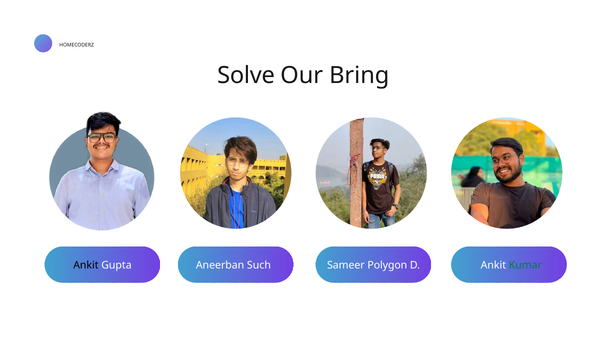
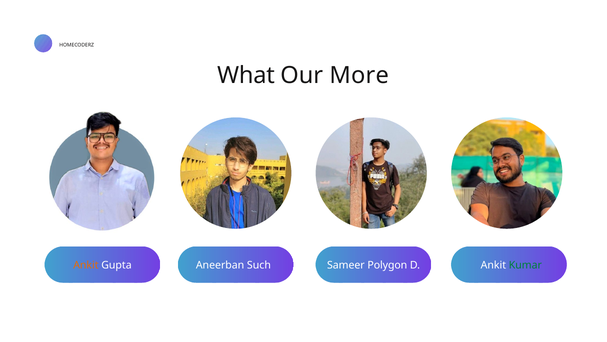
Solve: Solve -> What (246, 75)
Bring: Bring -> More (359, 75)
Ankit colour: black -> orange (86, 265)
